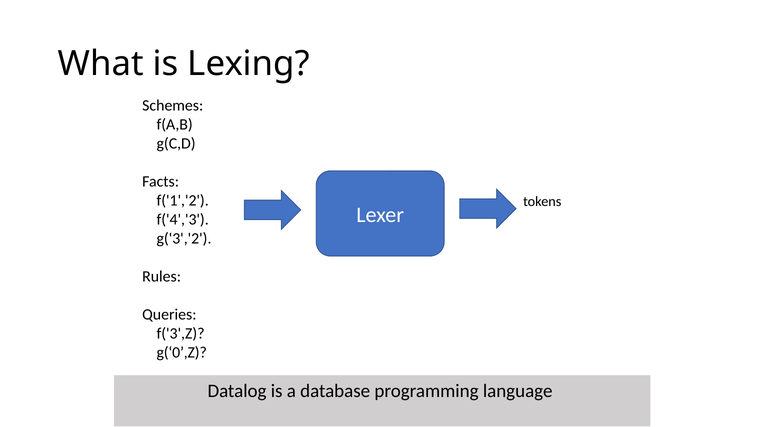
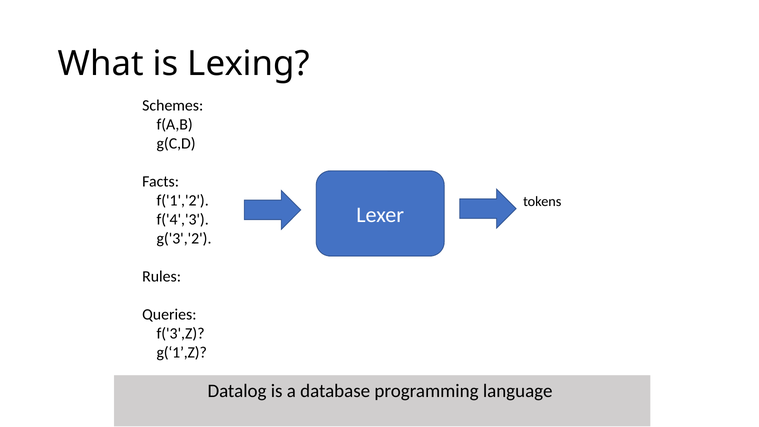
g(‘0’,Z: g(‘0’,Z -> g(‘1’,Z (182, 353)
